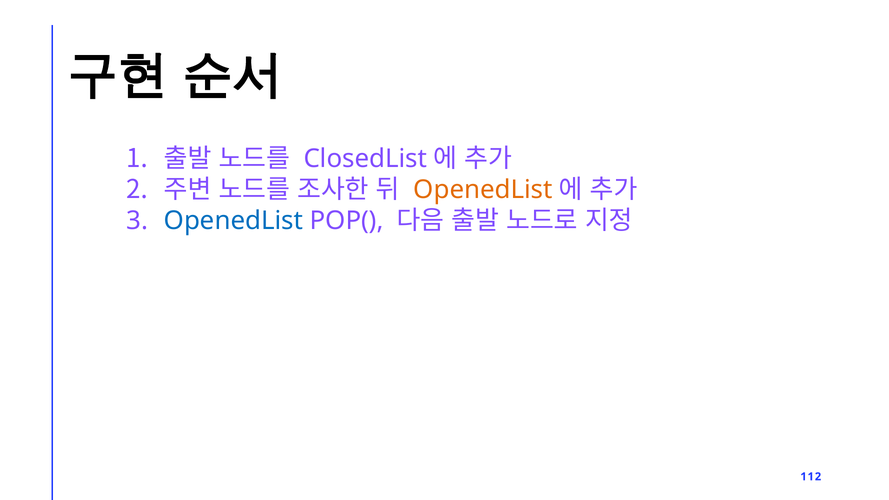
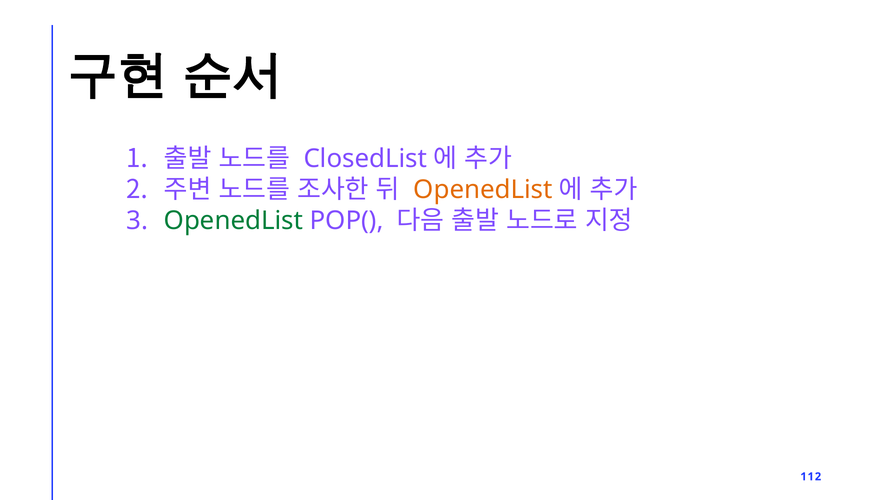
OpenedList colour: blue -> green (233, 221)
